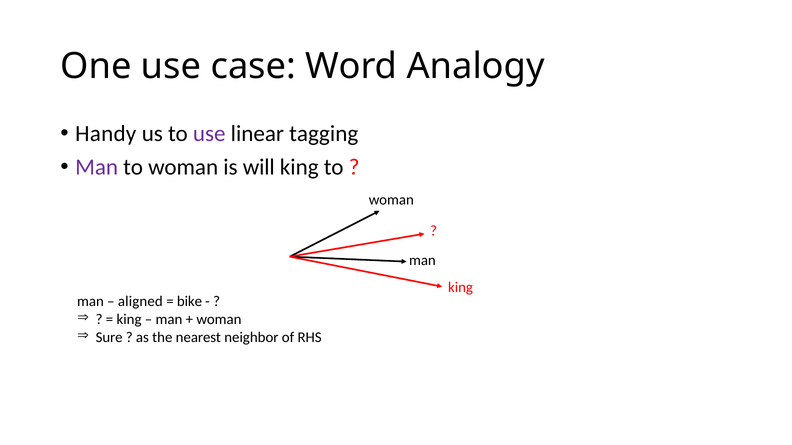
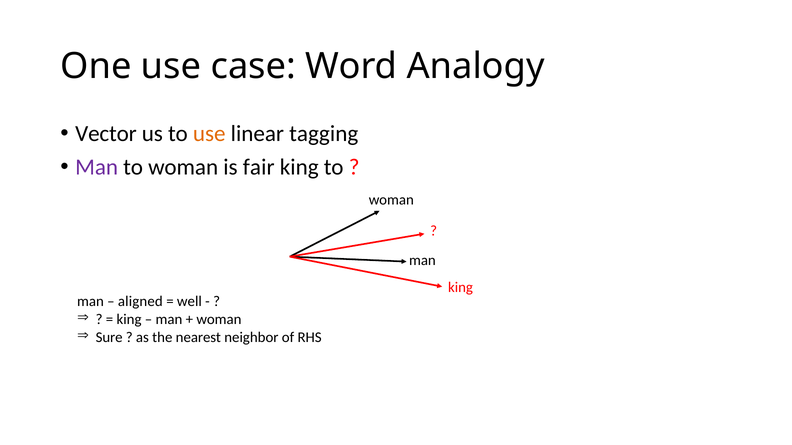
Handy: Handy -> Vector (106, 134)
use colour: purple -> orange (209, 134)
will: will -> fair (259, 167)
bike: bike -> well (189, 302)
